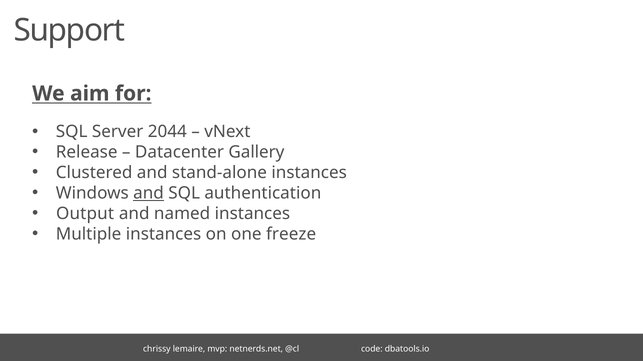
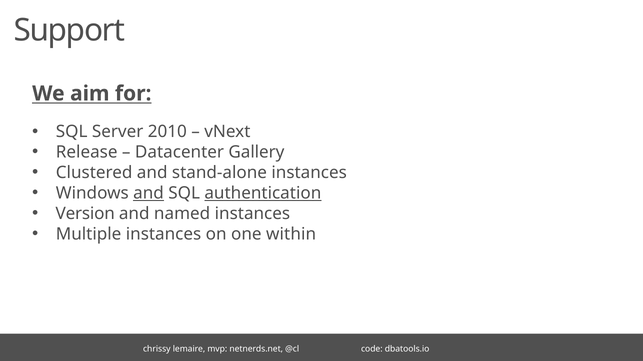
2044: 2044 -> 2010 (167, 132)
authentication underline: none -> present (263, 193)
Output: Output -> Version (85, 214)
freeze: freeze -> within (291, 234)
